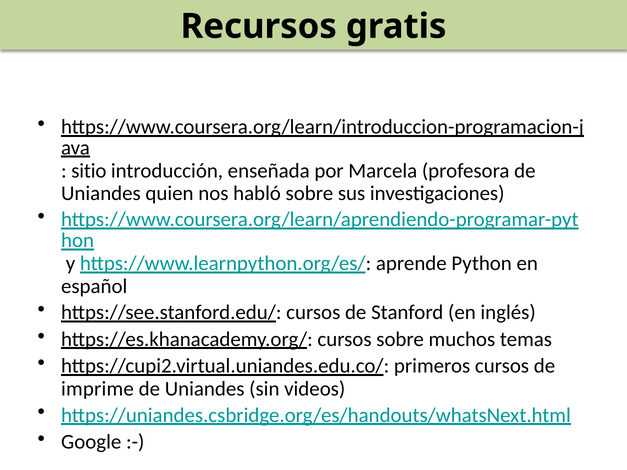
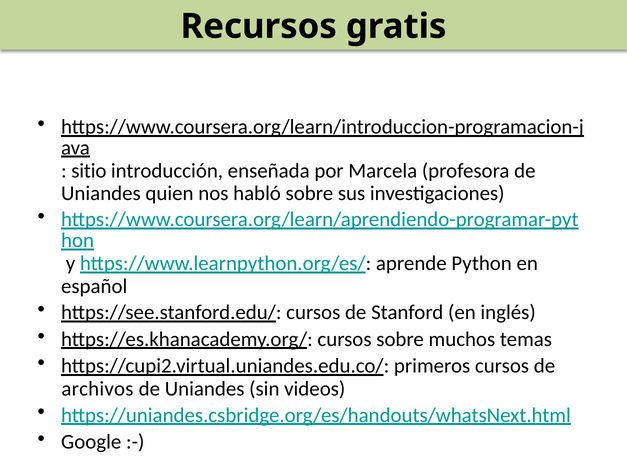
imprime: imprime -> archivos (97, 389)
